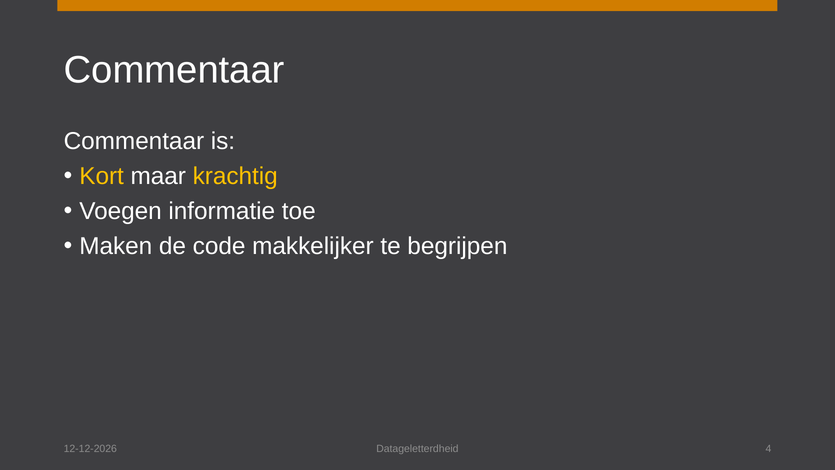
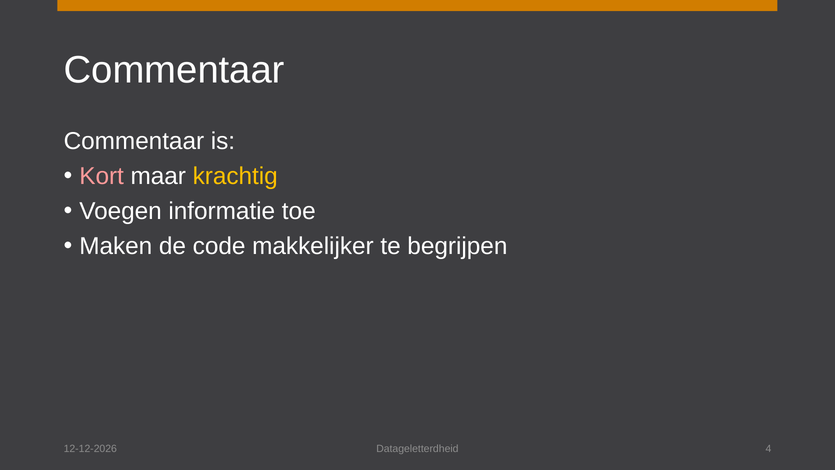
Kort colour: yellow -> pink (102, 176)
